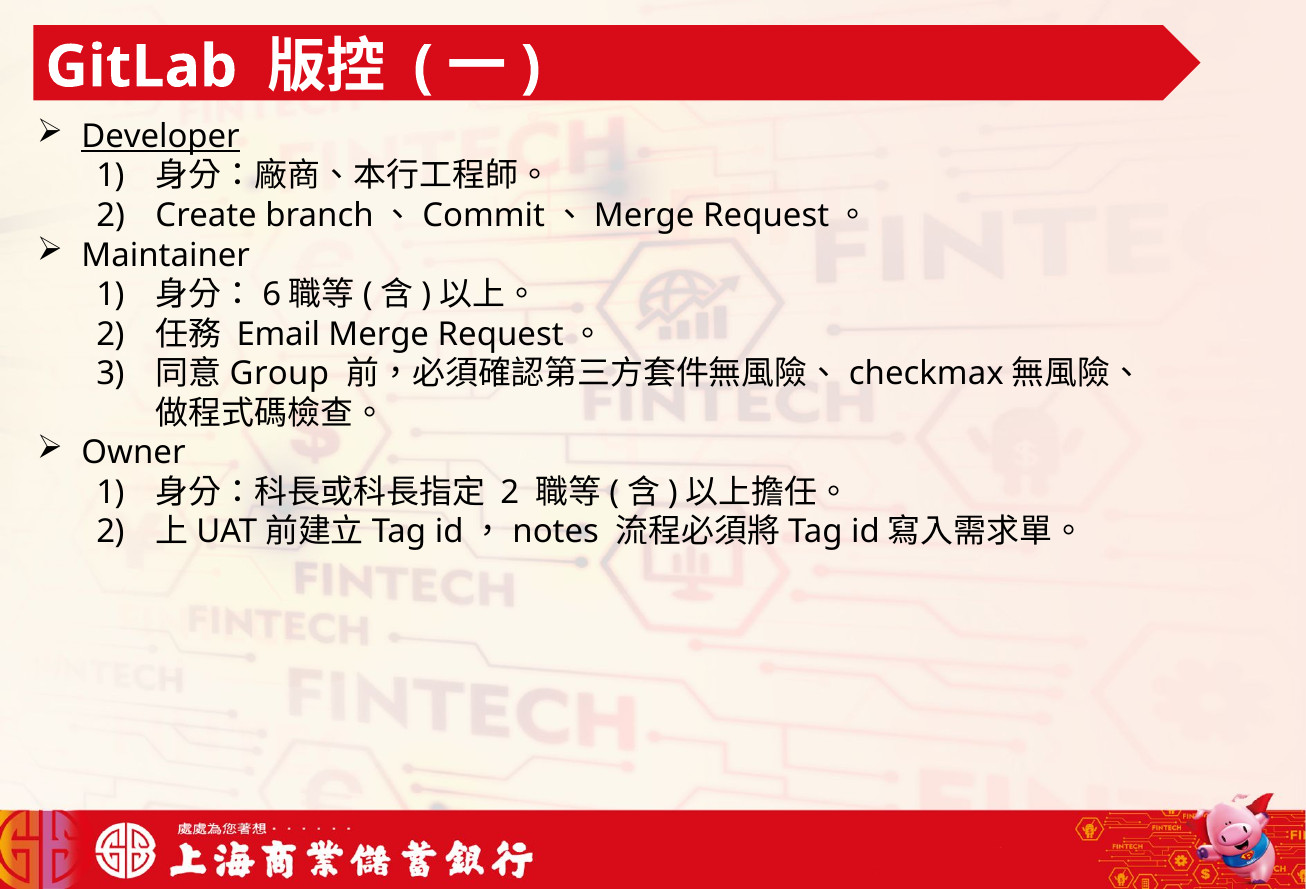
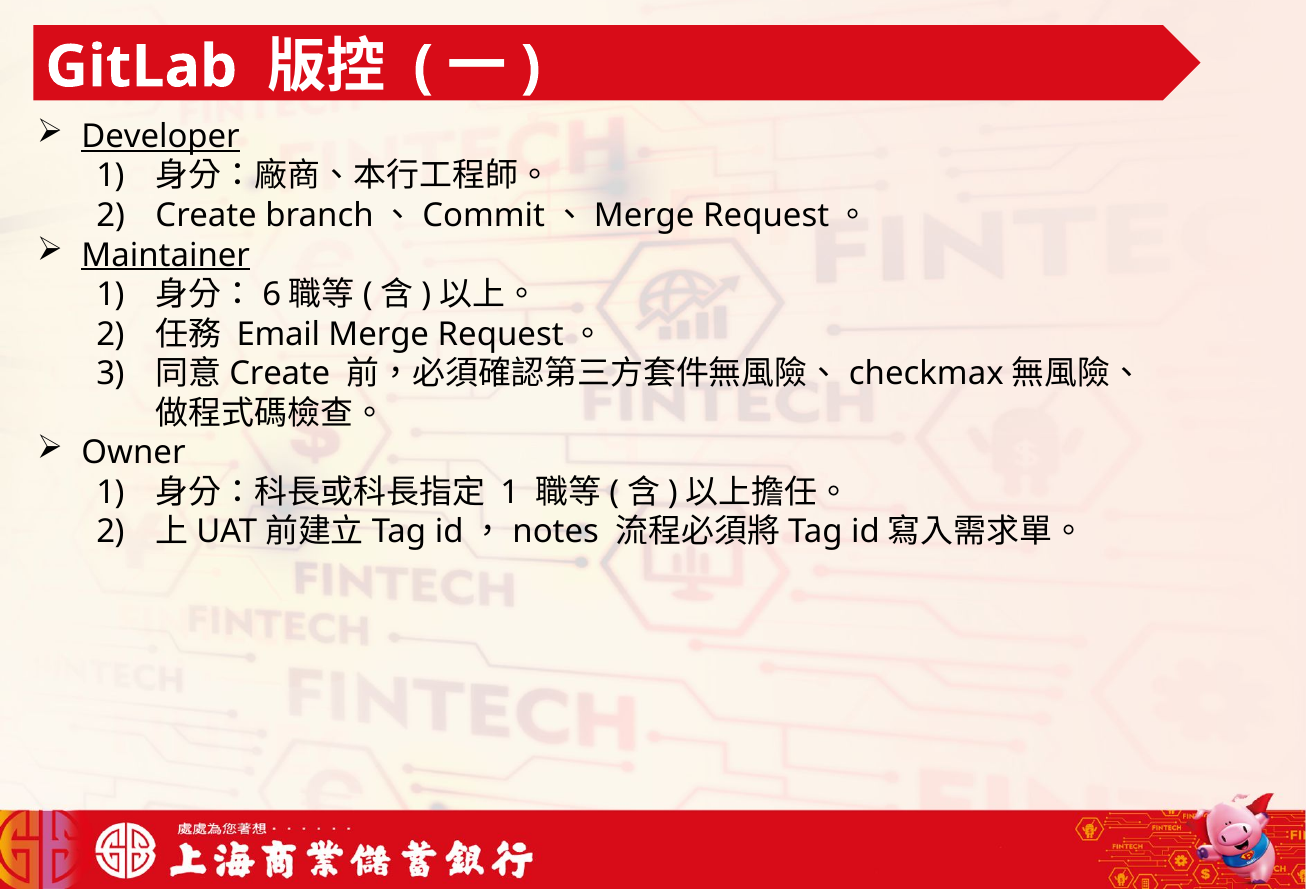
Maintainer underline: none -> present (166, 255)
Group: Group -> Create (280, 373)
2: 2 -> 1 (510, 492)
